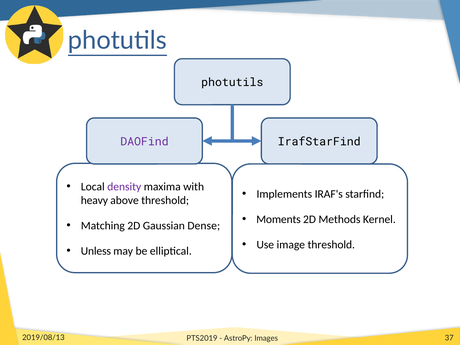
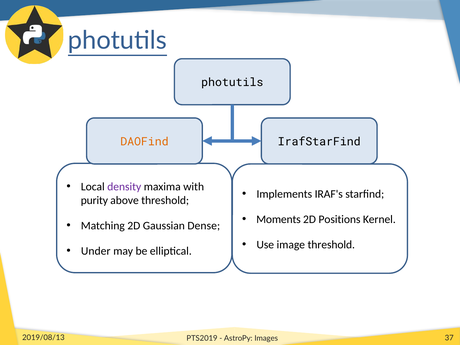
DAOFind colour: purple -> orange (144, 142)
heavy: heavy -> purity (94, 200)
Methods: Methods -> Positions (339, 219)
Unless: Unless -> Under (96, 251)
